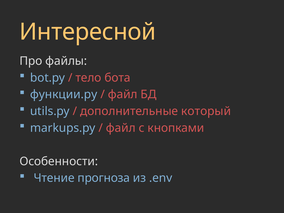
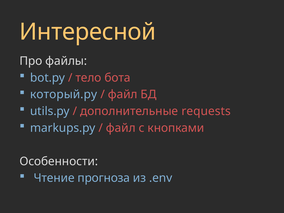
функции.py: функции.py -> который.py (64, 94)
который: который -> requests (206, 111)
